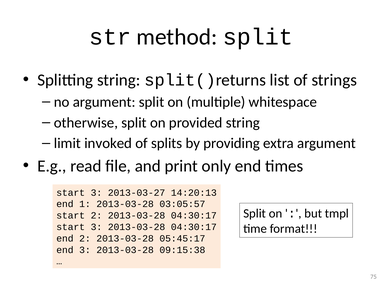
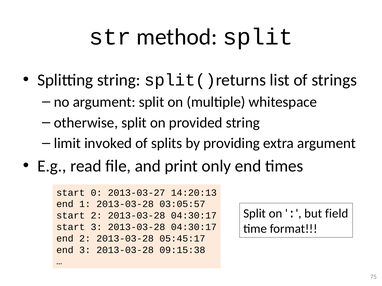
3: 3 -> 0 (96, 193)
tmpl: tmpl -> field (337, 214)
